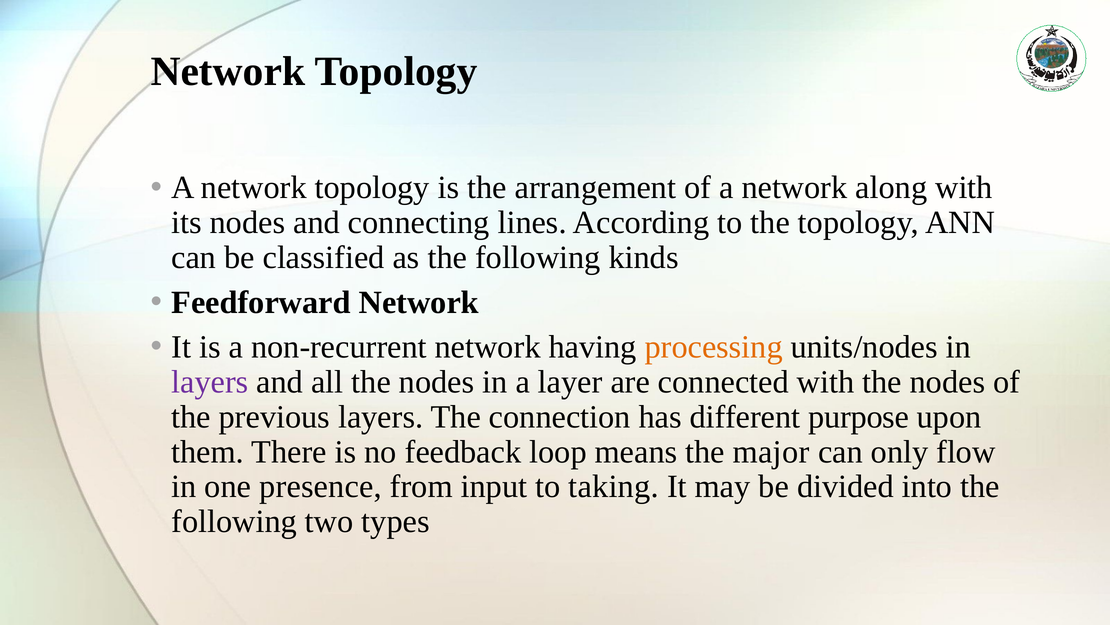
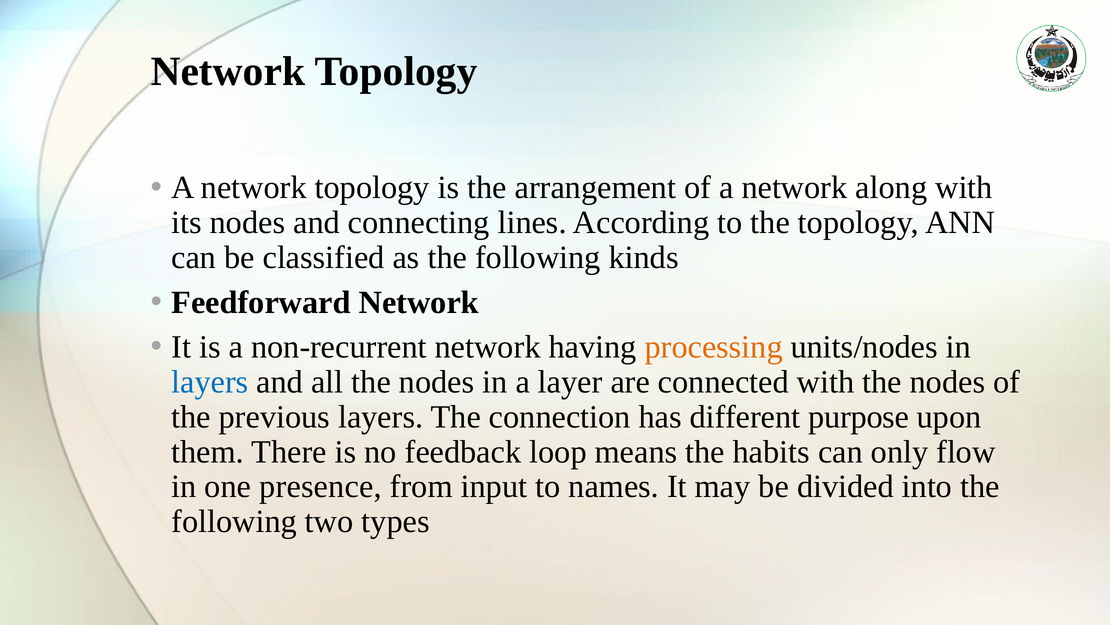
layers colour: purple -> blue (210, 382)
major: major -> habits (771, 451)
taking: taking -> names (614, 486)
